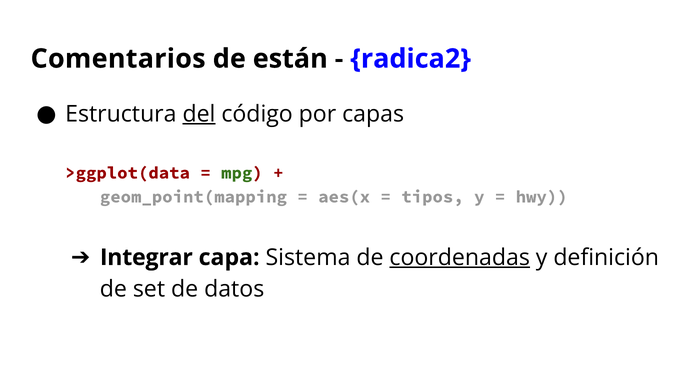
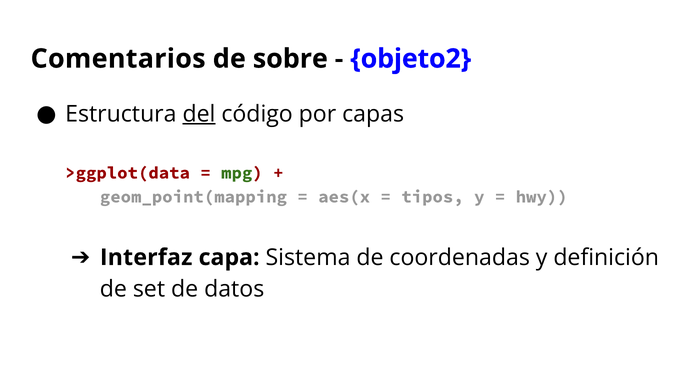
están: están -> sobre (290, 59)
radica2: radica2 -> objeto2 (411, 59)
Integrar: Integrar -> Interfaz (146, 257)
coordenadas underline: present -> none (460, 257)
